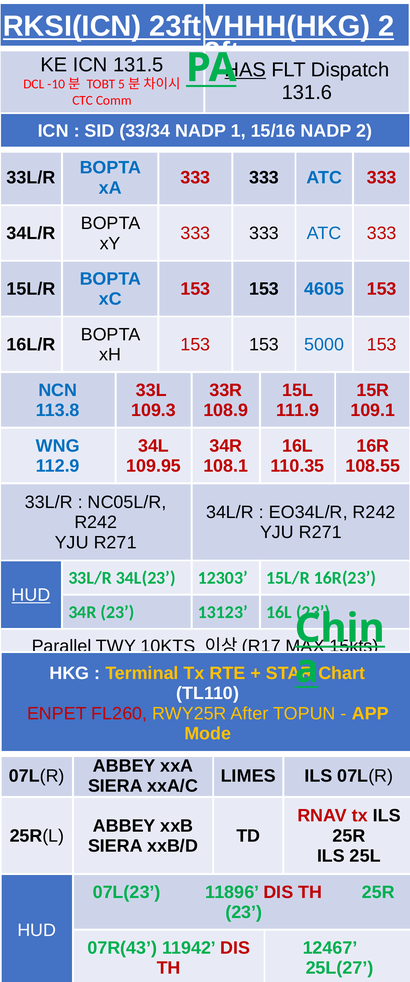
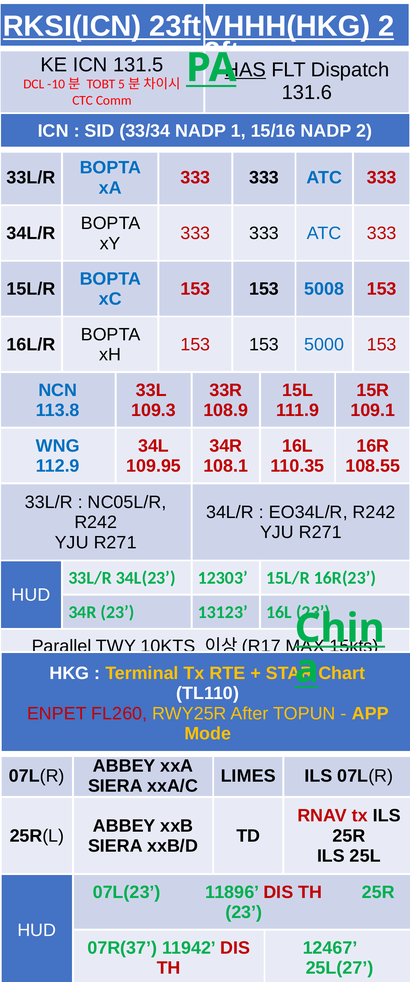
4605: 4605 -> 5008 (324, 289)
HUD underline: present -> none (31, 594)
07R(43: 07R(43 -> 07R(37 (122, 947)
